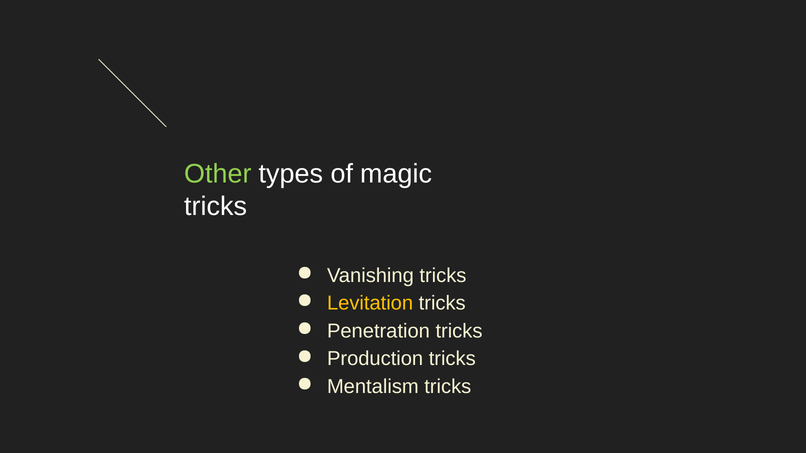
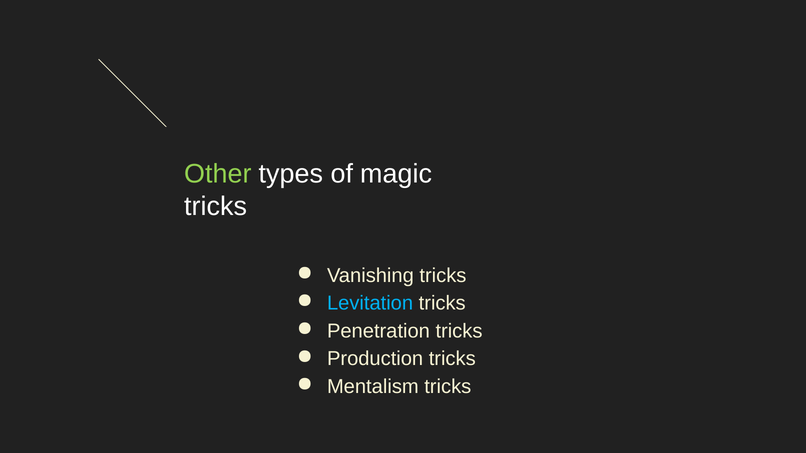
Levitation colour: yellow -> light blue (370, 303)
